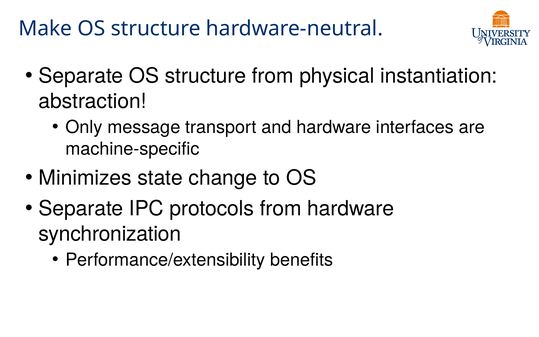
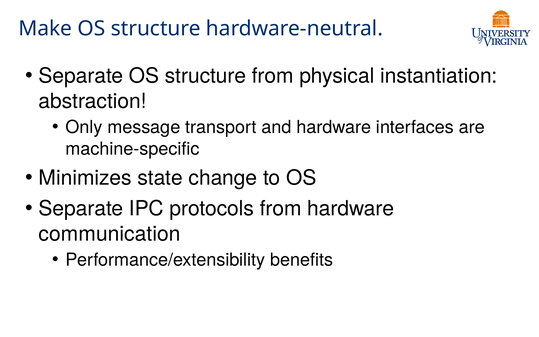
synchronization: synchronization -> communication (110, 234)
